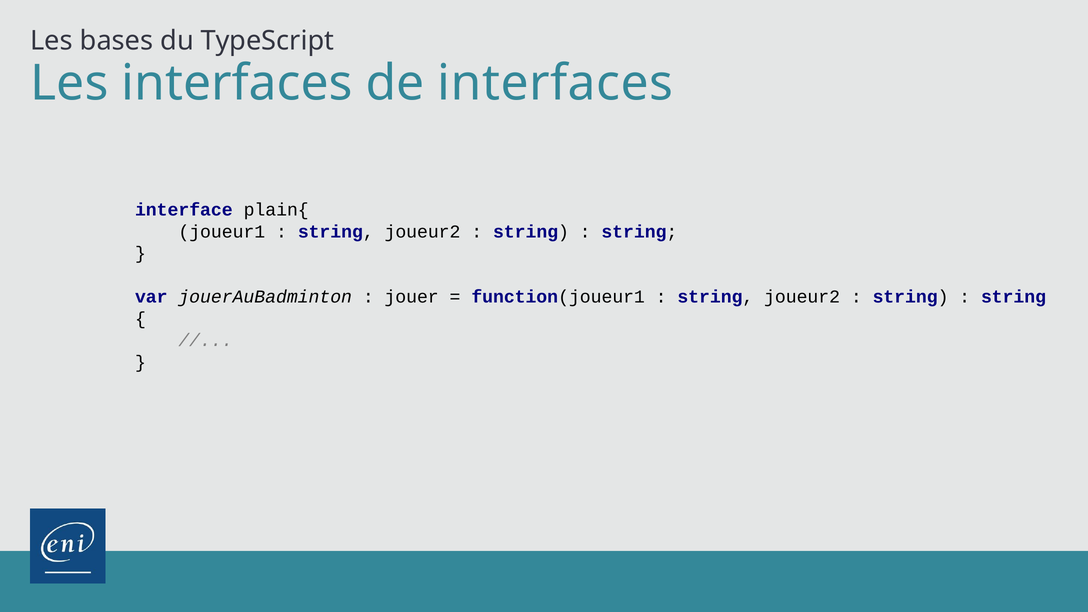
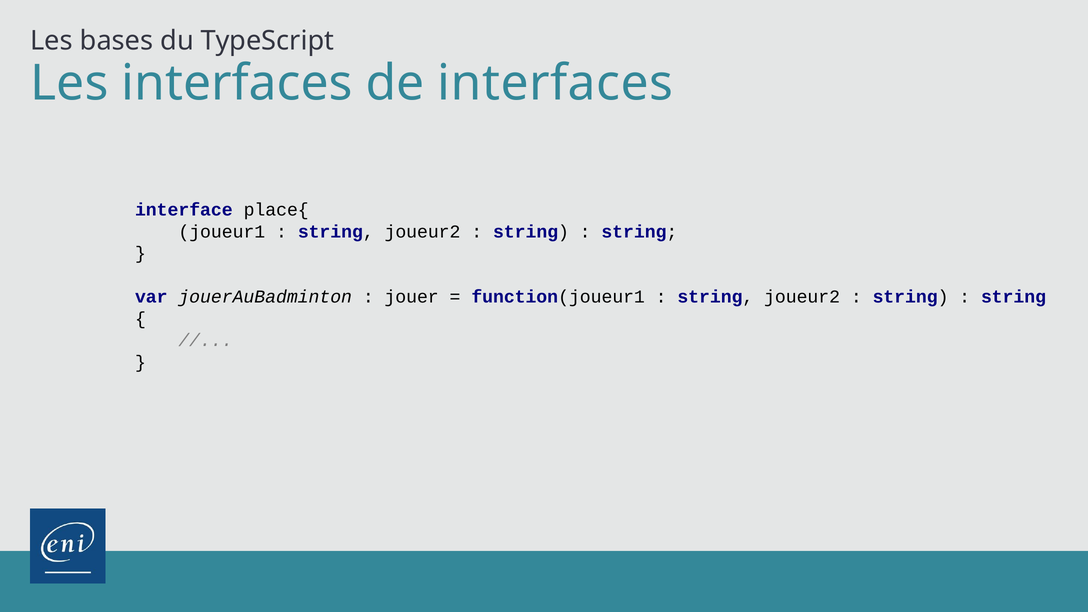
plain{: plain{ -> place{ (276, 210)
